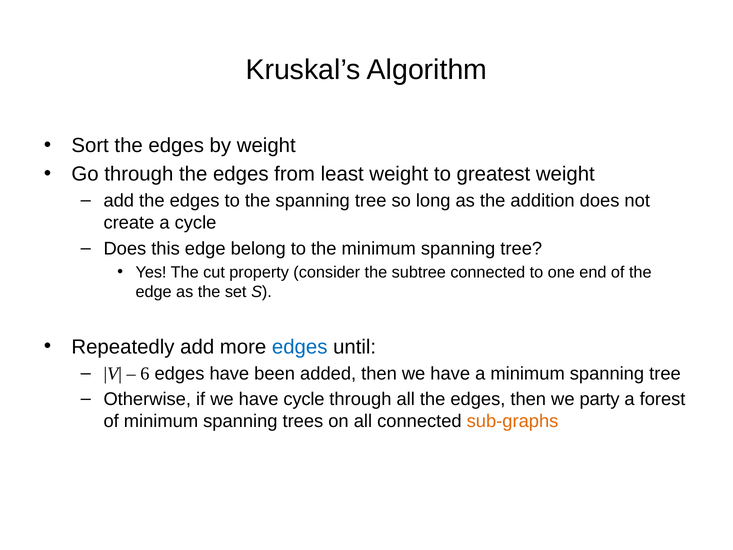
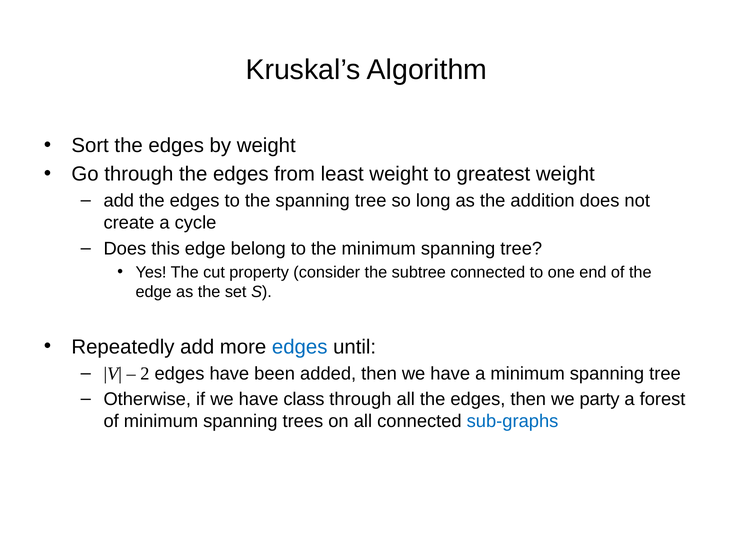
6: 6 -> 2 (145, 373)
have cycle: cycle -> class (304, 399)
sub-graphs colour: orange -> blue (513, 421)
